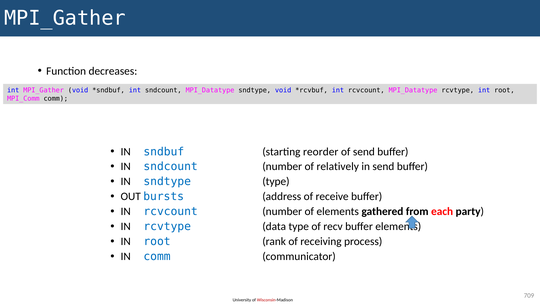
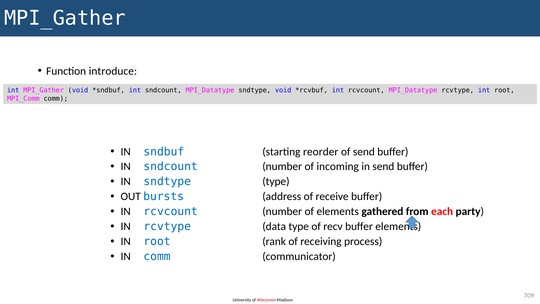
decreases: decreases -> introduce (113, 71)
relatively: relatively -> incoming (338, 166)
